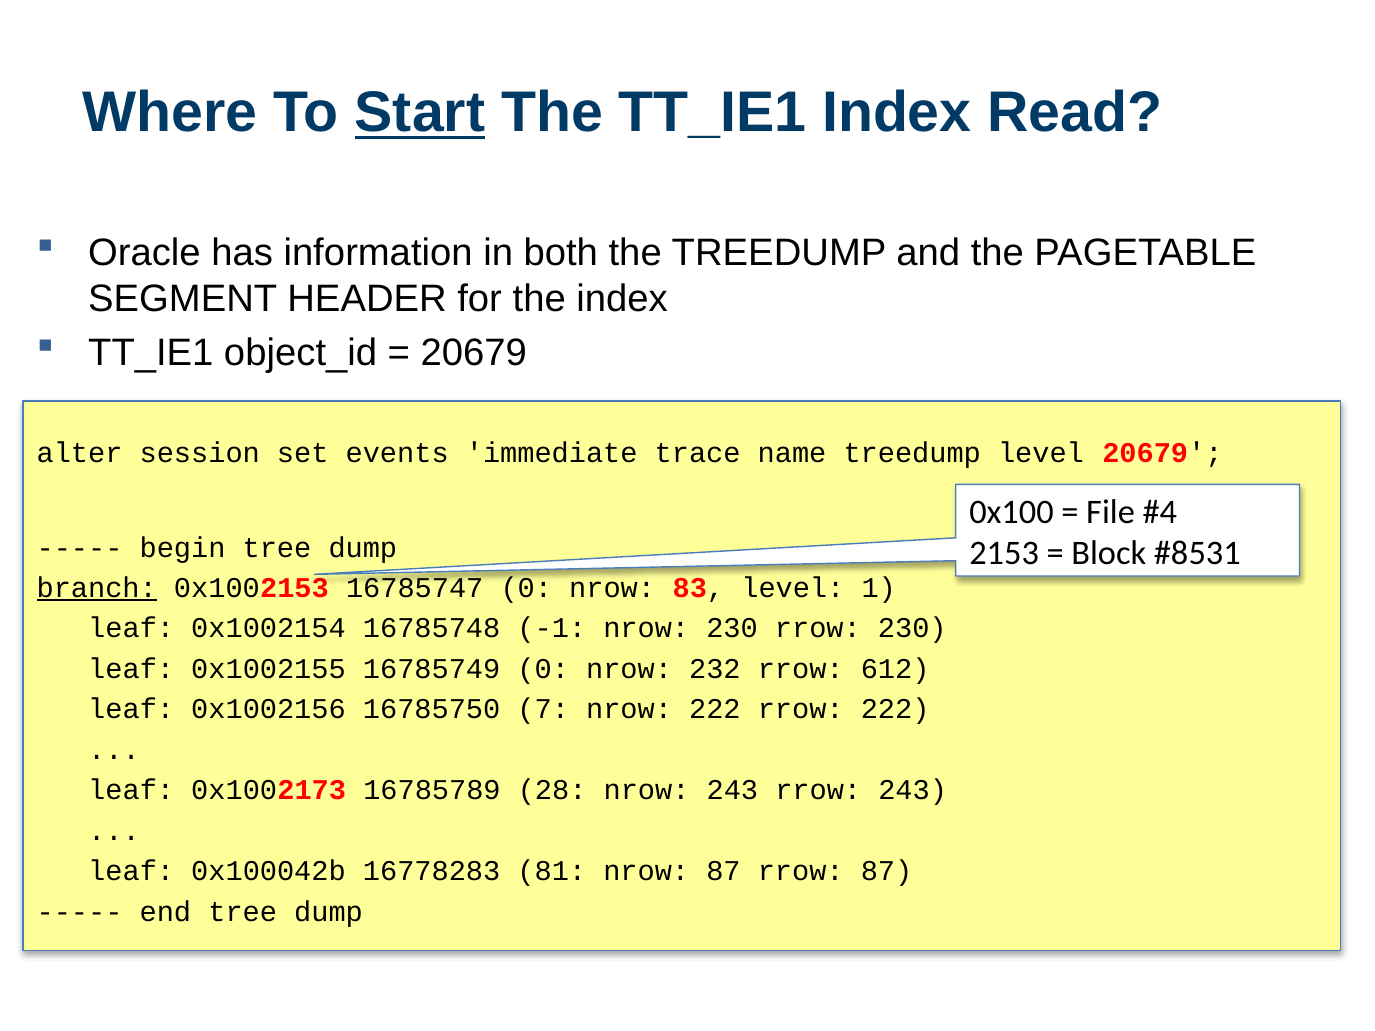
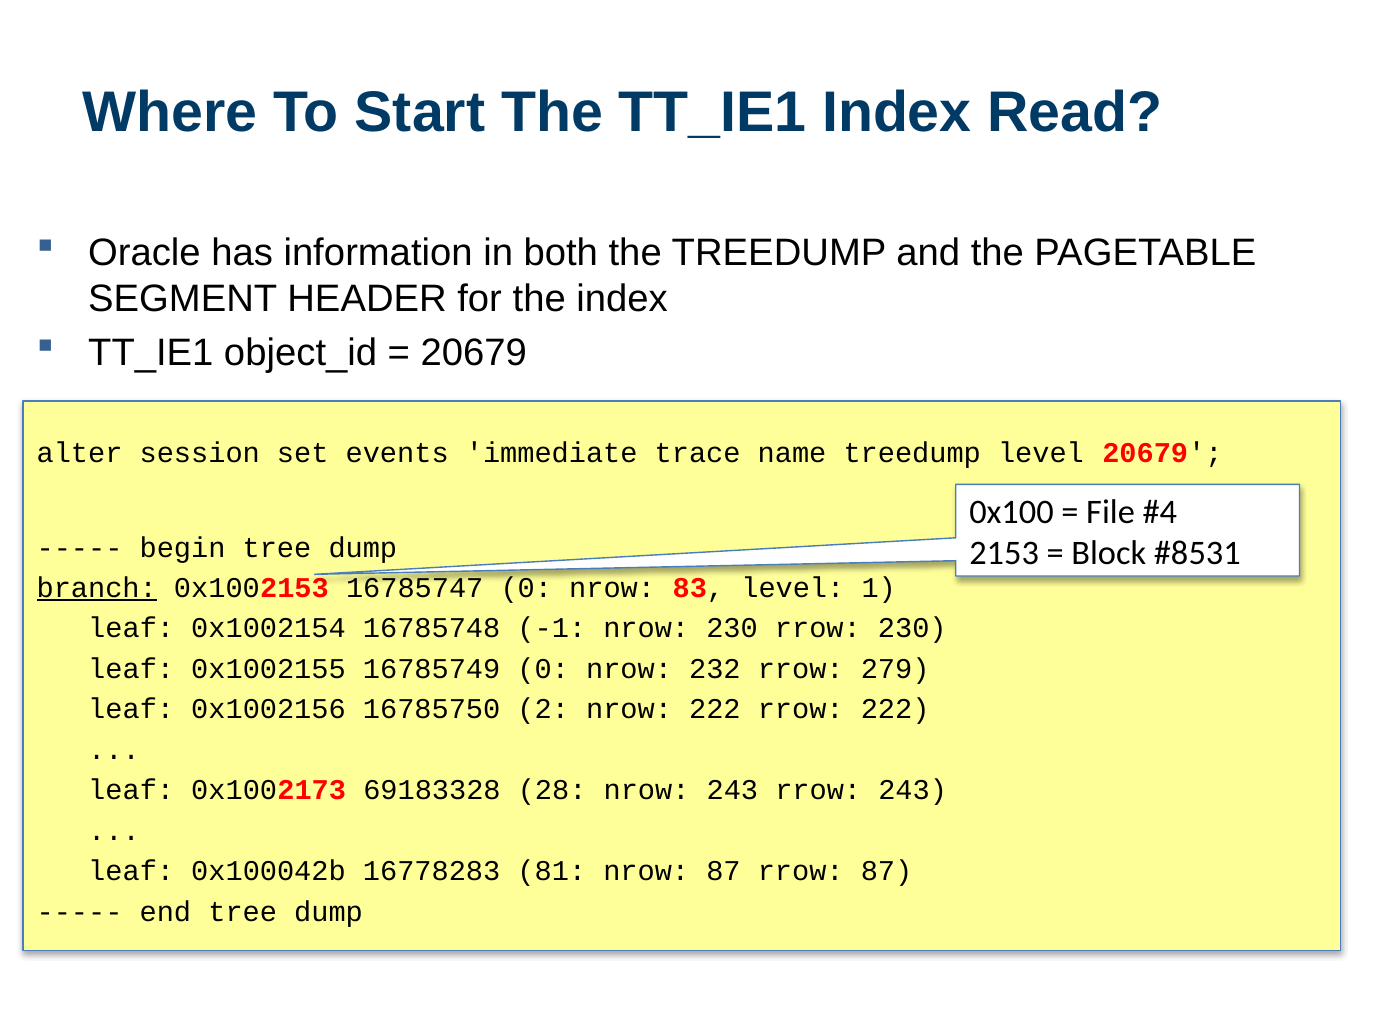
Start underline: present -> none (420, 113)
612: 612 -> 279 (895, 669)
7: 7 -> 2 (543, 710)
16785789: 16785789 -> 69183328 (432, 791)
